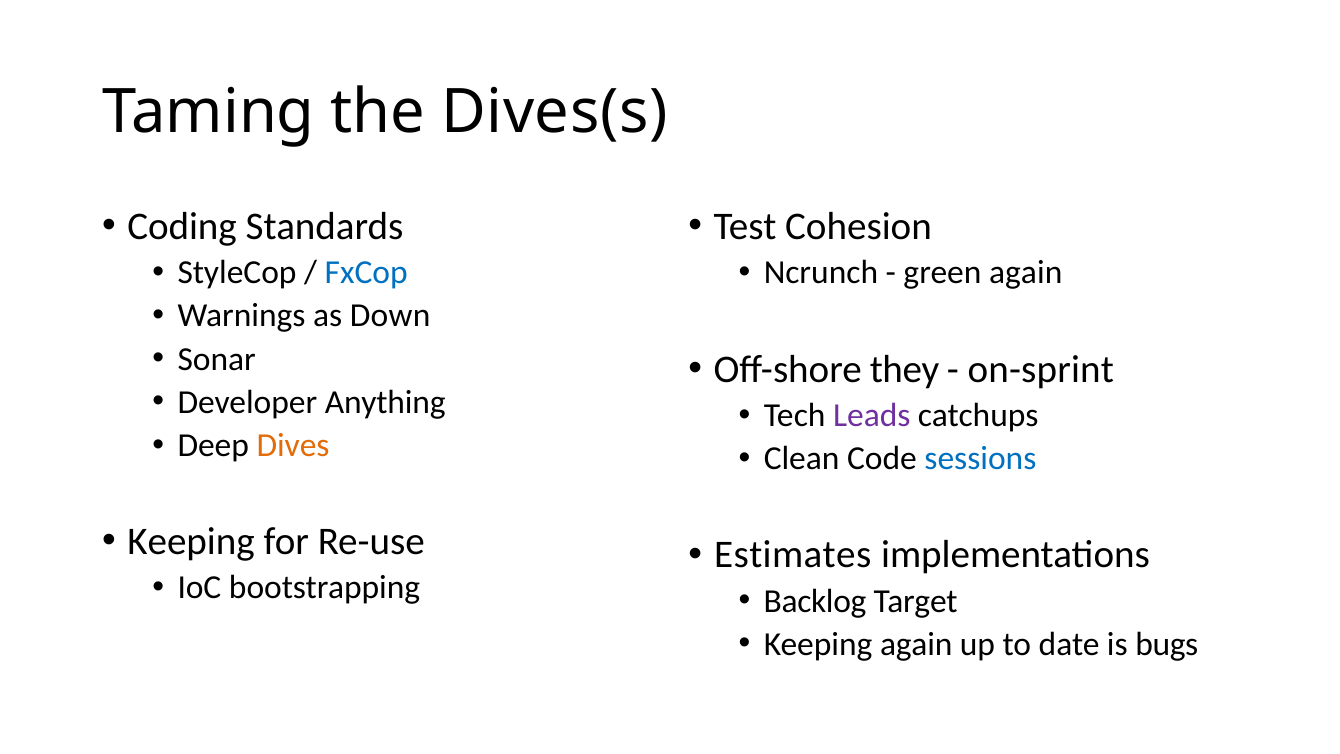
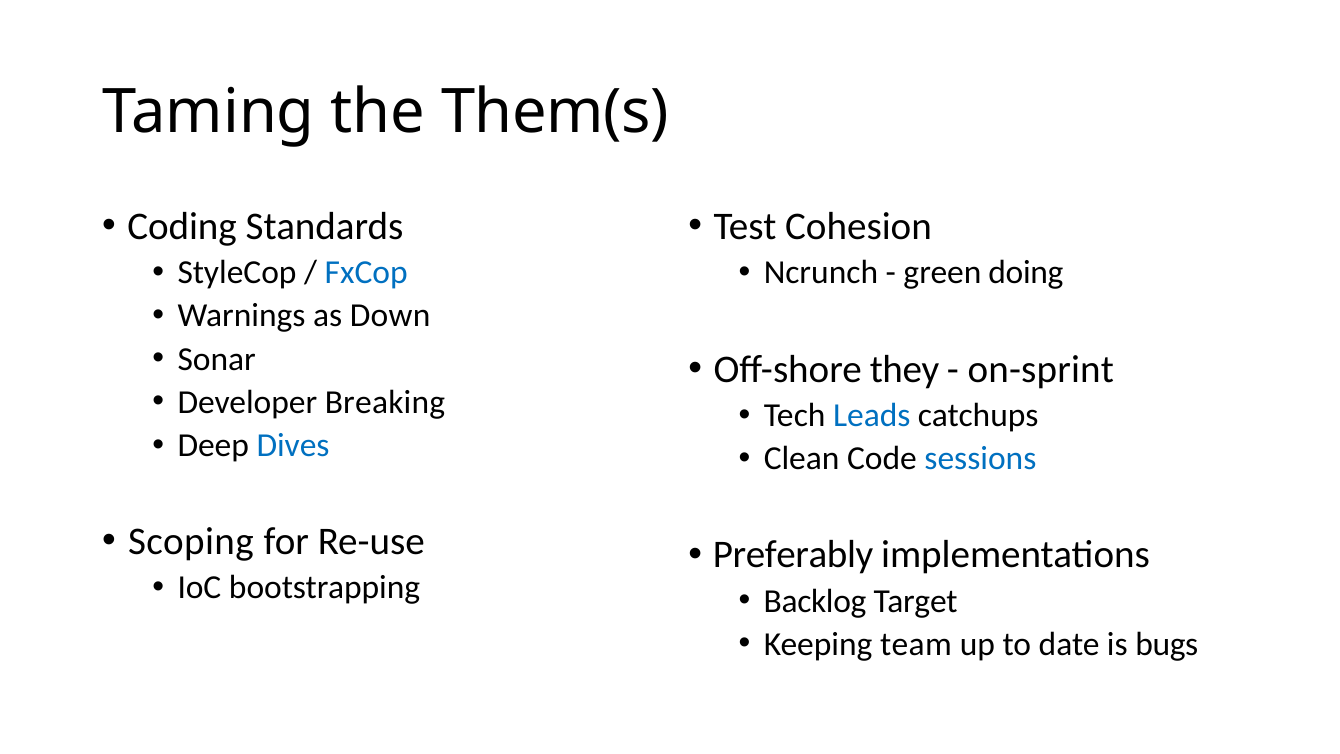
Dives(s: Dives(s -> Them(s (555, 113)
green again: again -> doing (1026, 273)
Anything: Anything -> Breaking (385, 402)
Leads colour: purple -> blue (872, 415)
Dives colour: orange -> blue (293, 445)
Keeping: Keeping -> Scoping (191, 541)
Estimates: Estimates -> Preferably (793, 555)
Keeping again: again -> team (916, 644)
